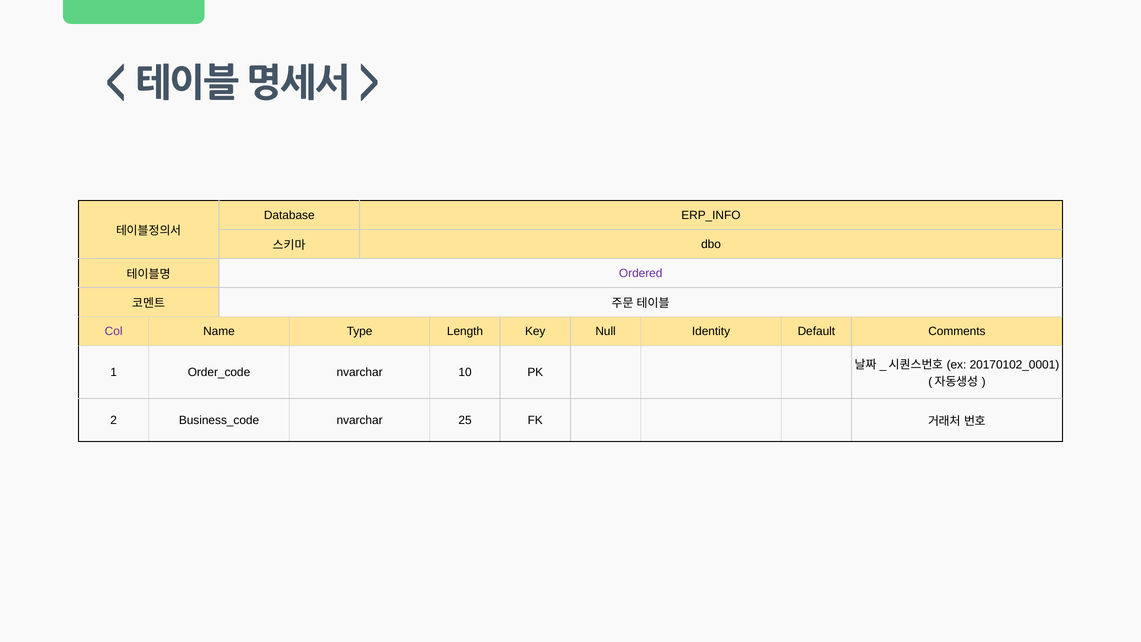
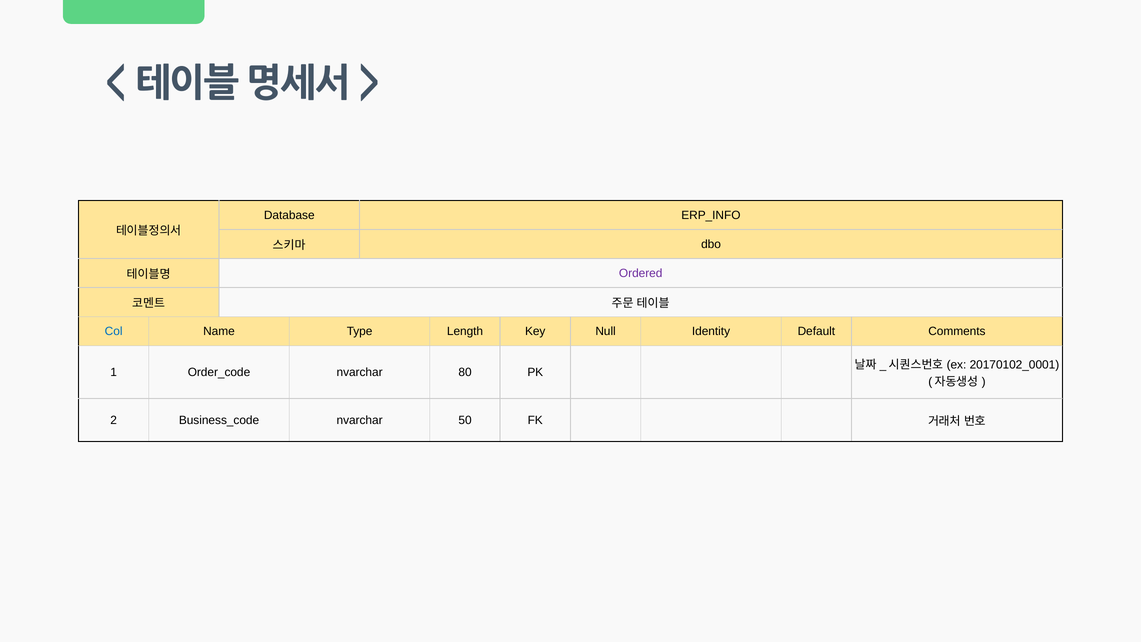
Col colour: purple -> blue (114, 331)
10: 10 -> 80 (465, 372)
25: 25 -> 50 (465, 420)
